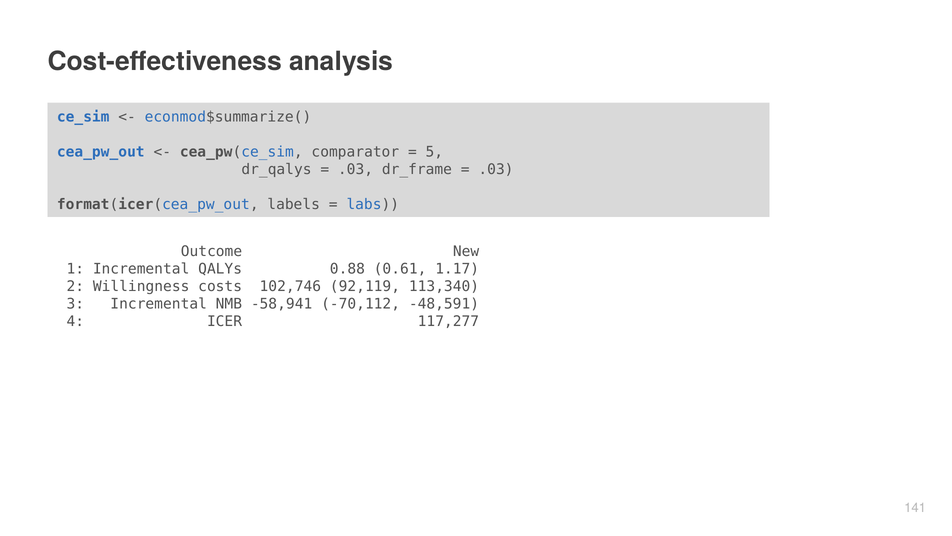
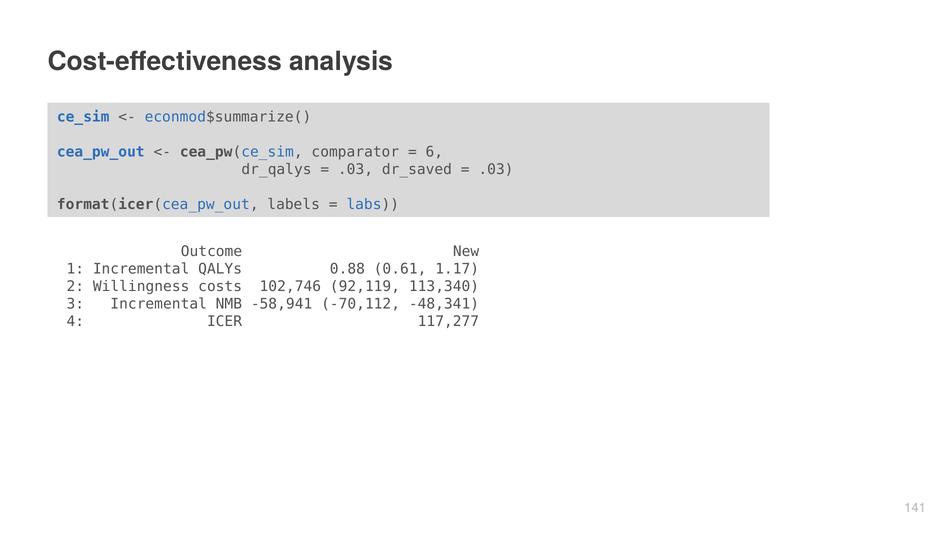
5: 5 -> 6 (434, 152)
dr_frame: dr_frame -> dr_saved (417, 169)
-48,591: -48,591 -> -48,341 (444, 304)
